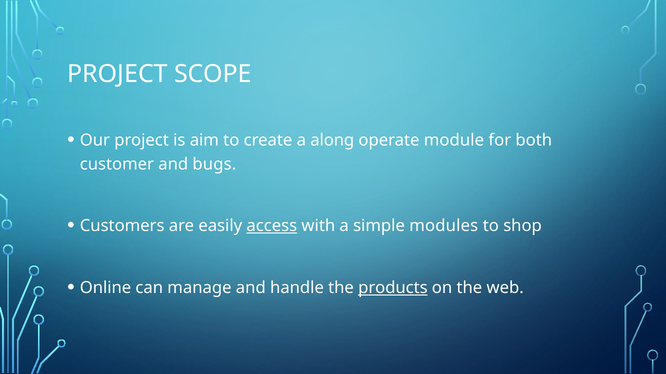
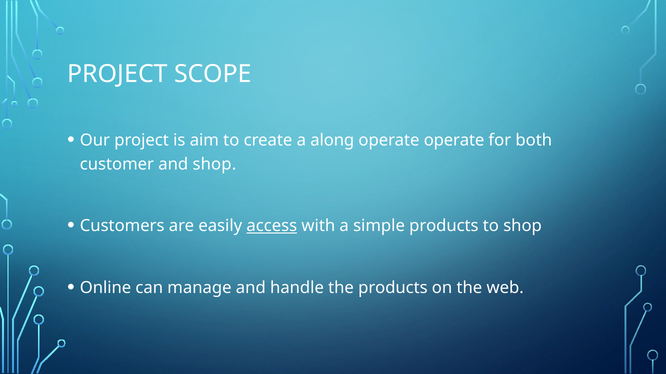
operate module: module -> operate (454, 141)
and bugs: bugs -> shop (214, 165)
simple modules: modules -> products (444, 226)
products underline: present -> none (393, 288)
